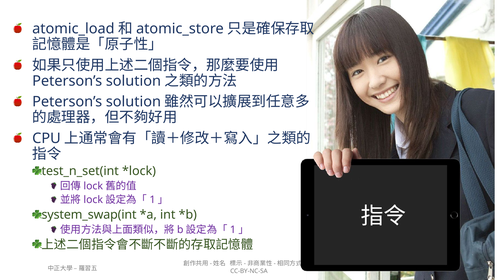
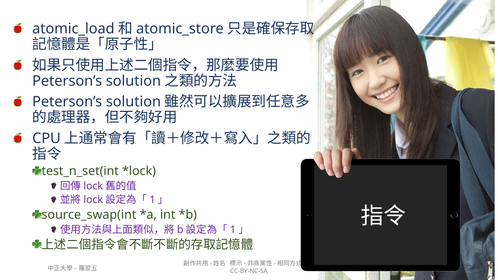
system_swap(int: system_swap(int -> source_swap(int (89, 215)
